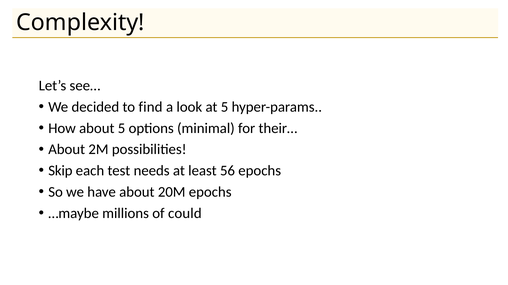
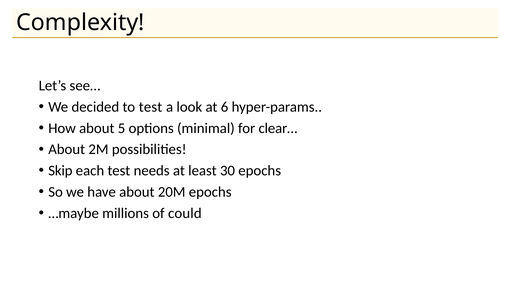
to find: find -> test (151, 107)
at 5: 5 -> 6 (225, 107)
their…: their… -> clear… (278, 128)
56: 56 -> 30 (227, 171)
